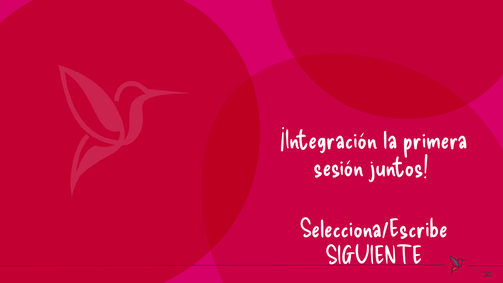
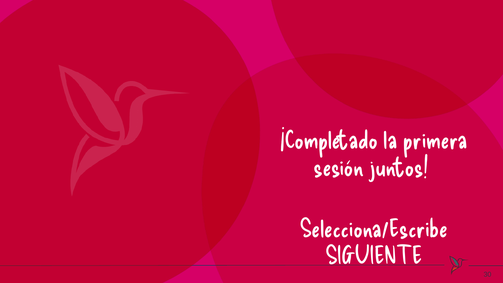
¡Integración: ¡Integración -> ¡Completado (329, 141)
